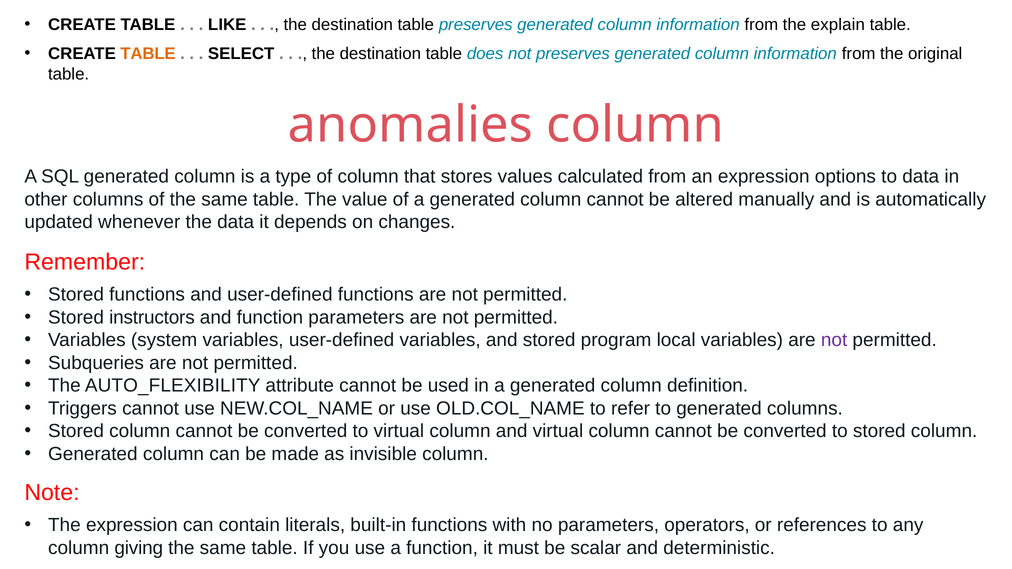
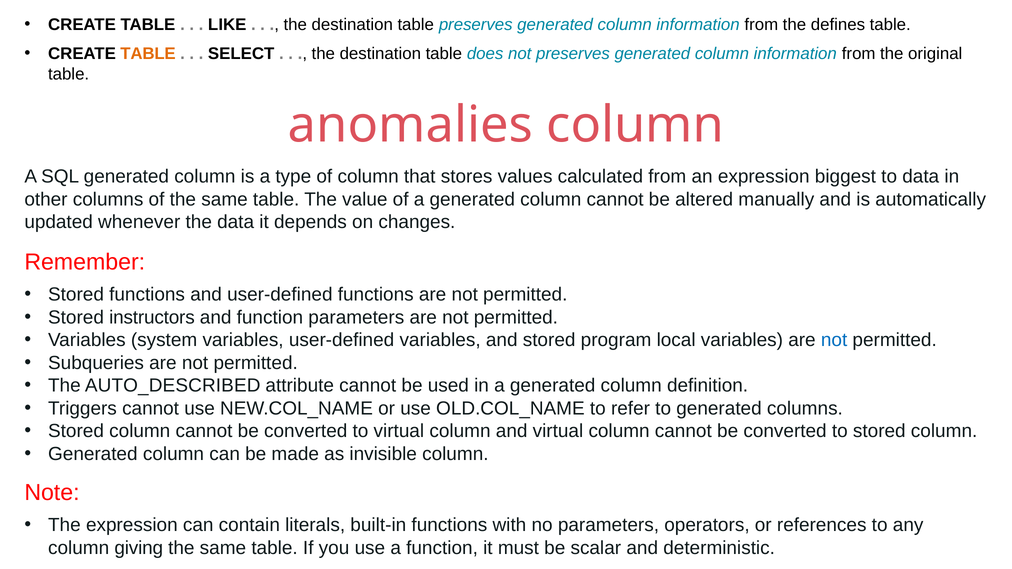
explain: explain -> defines (838, 25)
options: options -> biggest (845, 177)
not colour: purple -> blue (834, 340)
AUTO_FLEXIBILITY: AUTO_FLEXIBILITY -> AUTO_DESCRIBED (173, 386)
